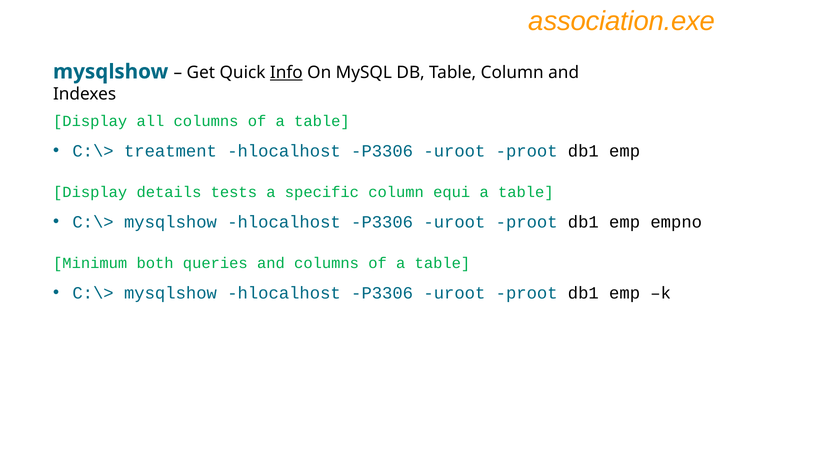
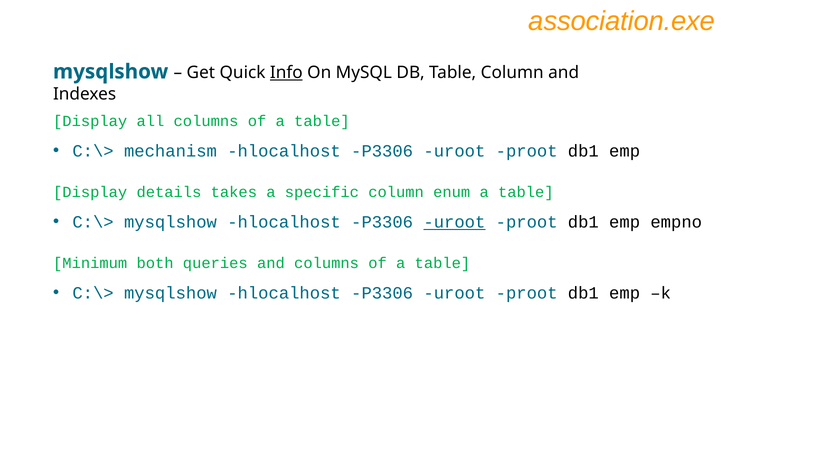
treatment: treatment -> mechanism (170, 151)
tests: tests -> takes (234, 192)
equi: equi -> enum (452, 192)
uroot underline: none -> present (454, 222)
